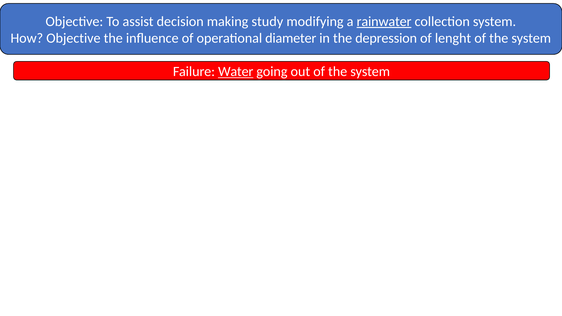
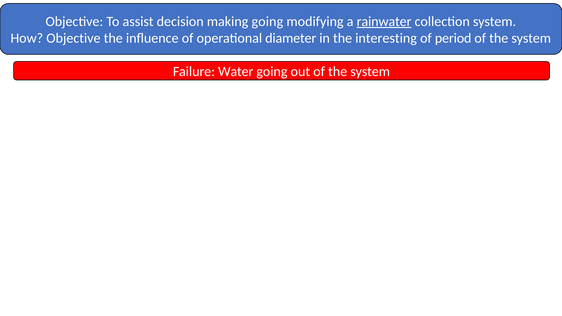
making study: study -> going (267, 21)
depression: depression -> interesting (386, 38)
lenght: lenght -> period (453, 38)
Water underline: present -> none (236, 72)
